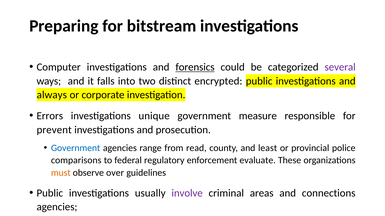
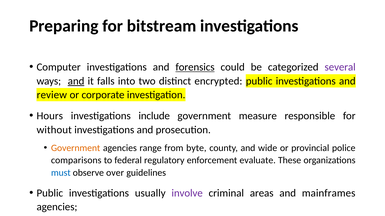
and underline: none -> present (76, 81)
always: always -> review (52, 95)
Errors: Errors -> Hours (50, 116)
unique: unique -> include (154, 116)
prevent: prevent -> without (54, 130)
Government colour: blue -> orange (76, 148)
read: read -> byte (196, 148)
least: least -> wide (268, 148)
must colour: orange -> blue (61, 173)
connections: connections -> mainframes (329, 194)
